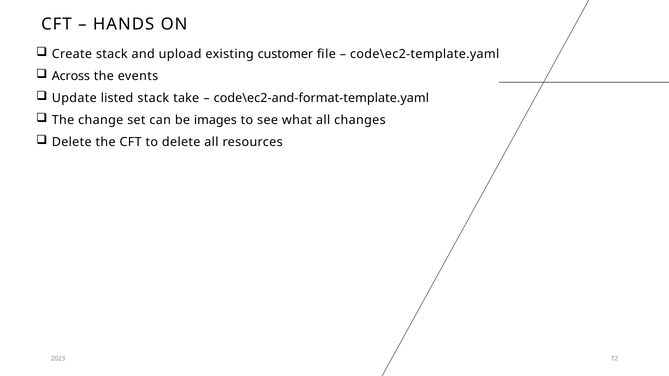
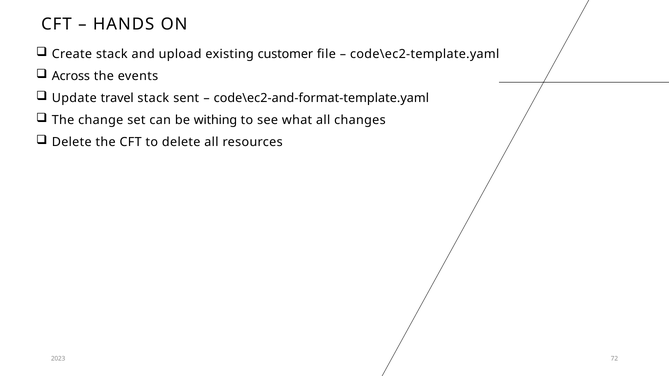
listed: listed -> travel (117, 98)
take: take -> sent (186, 98)
images: images -> withing (215, 120)
